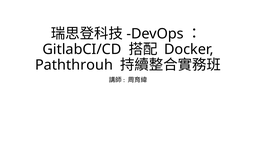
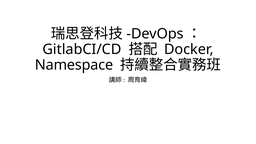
Paththrouh: Paththrouh -> Namespace (74, 65)
